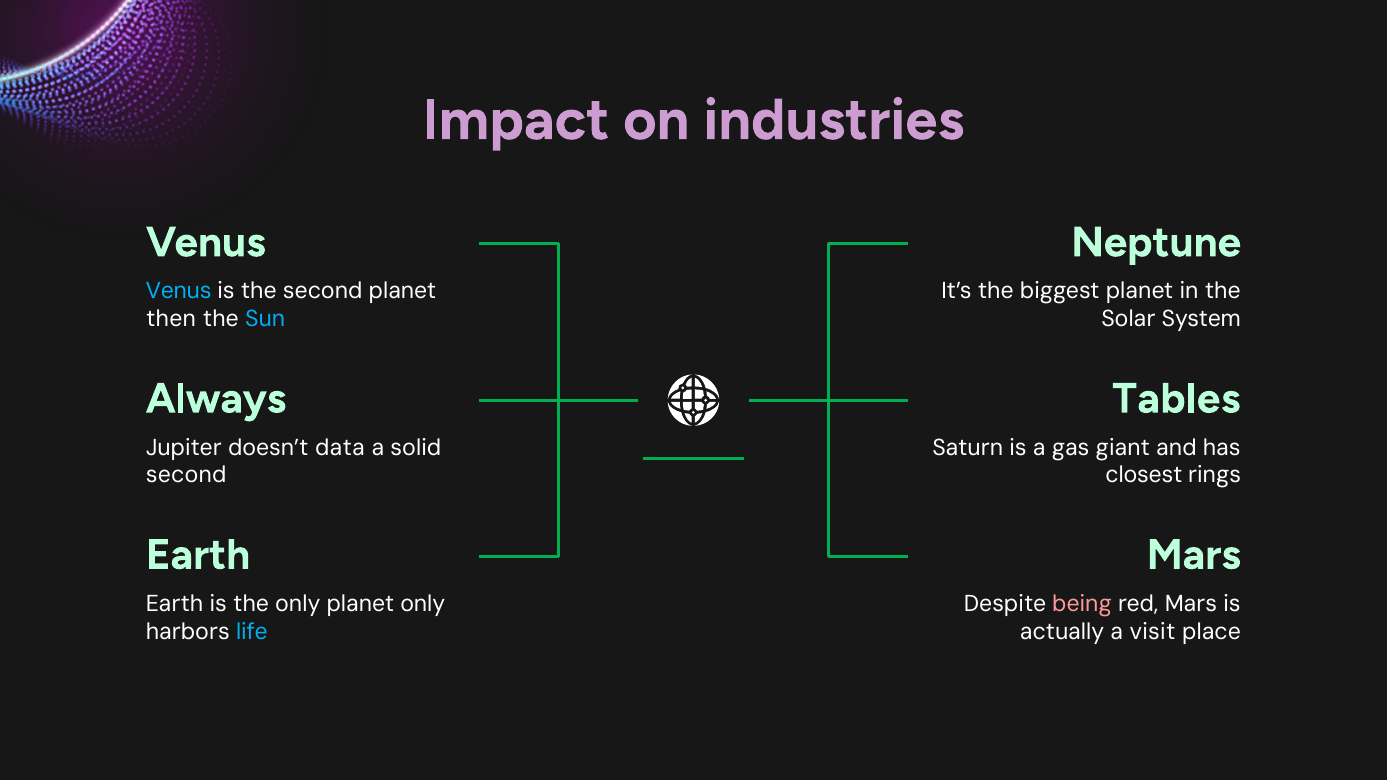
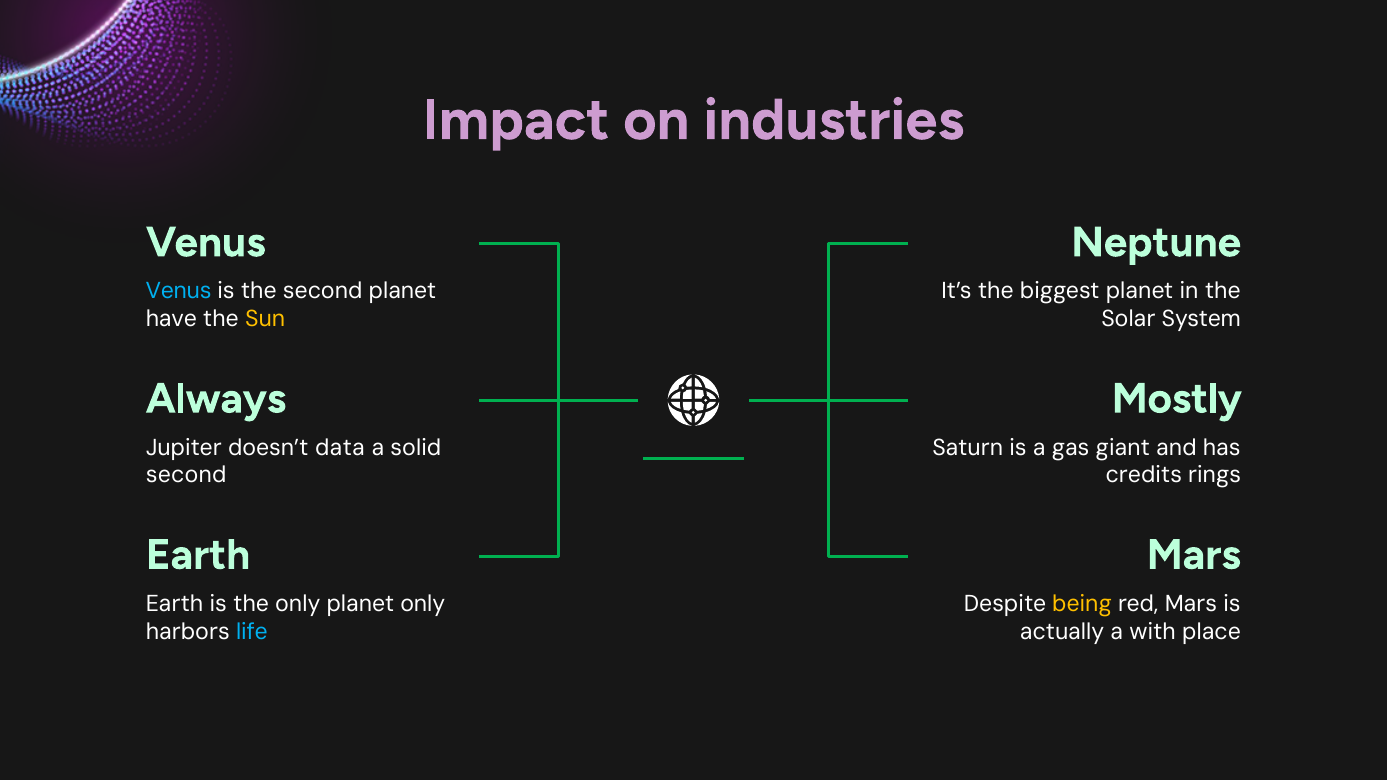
then: then -> have (171, 319)
Sun colour: light blue -> yellow (265, 319)
Tables: Tables -> Mostly (1177, 399)
closest: closest -> credits (1144, 475)
being colour: pink -> yellow (1082, 604)
visit: visit -> with (1153, 632)
